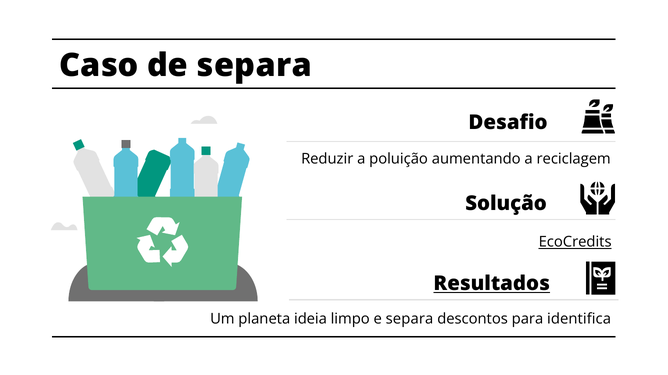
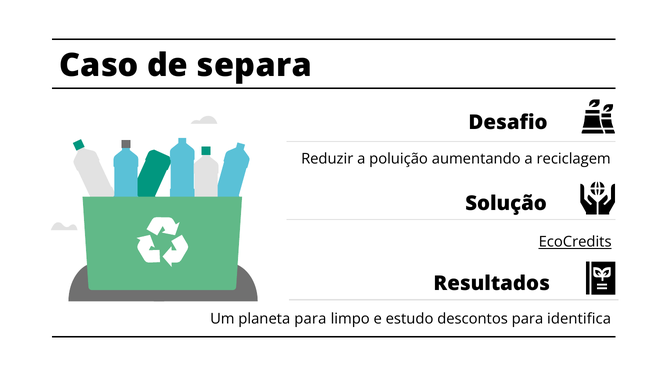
Resultados underline: present -> none (492, 284)
planeta ideia: ideia -> para (310, 319)
e separa: separa -> estudo (410, 319)
